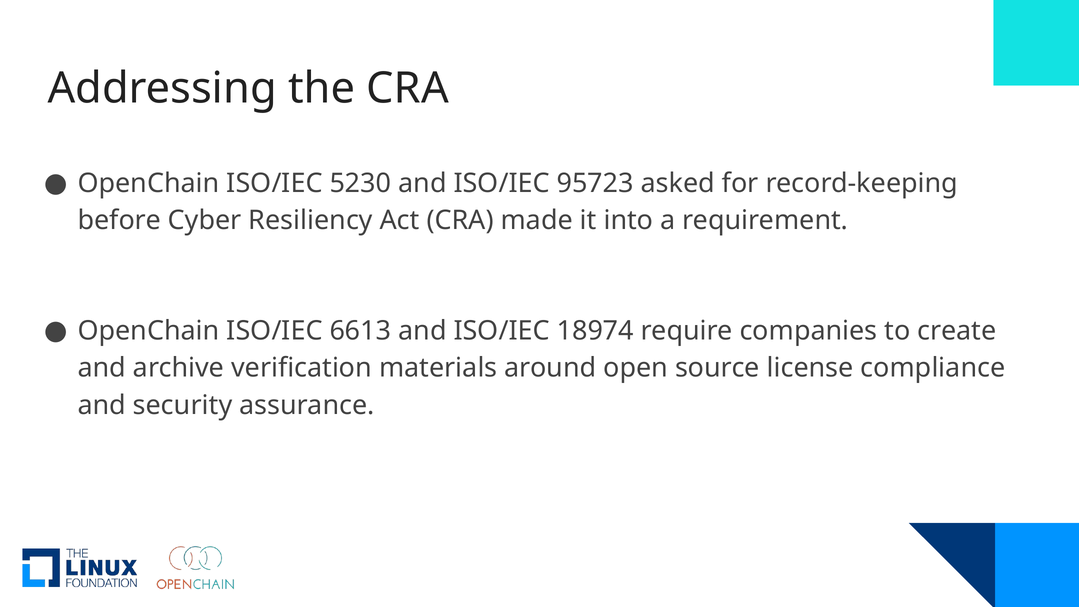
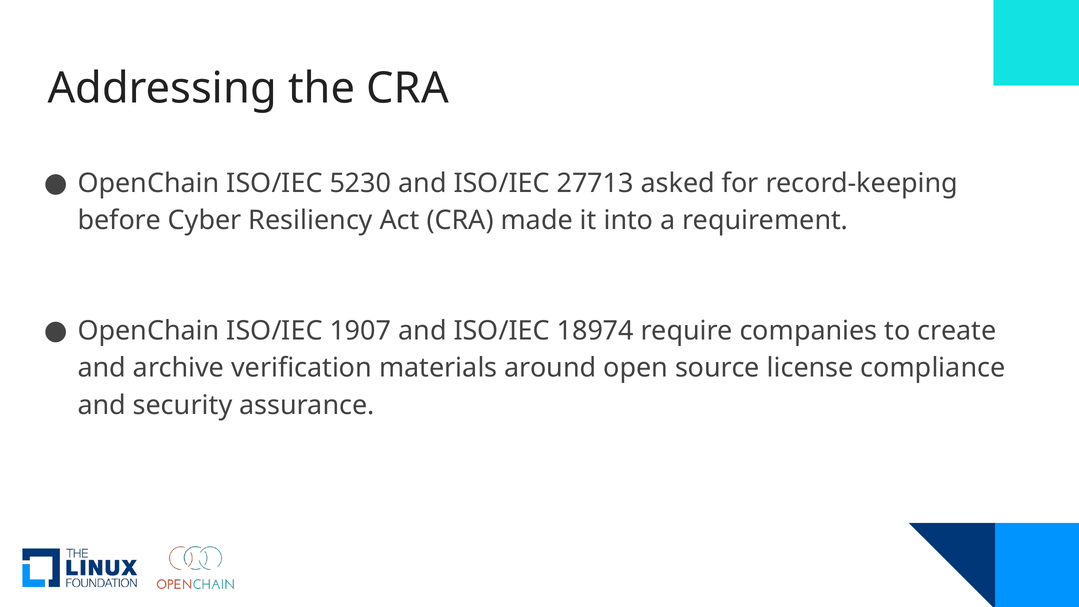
95723: 95723 -> 27713 (595, 183)
6613: 6613 -> 1907 (360, 331)
